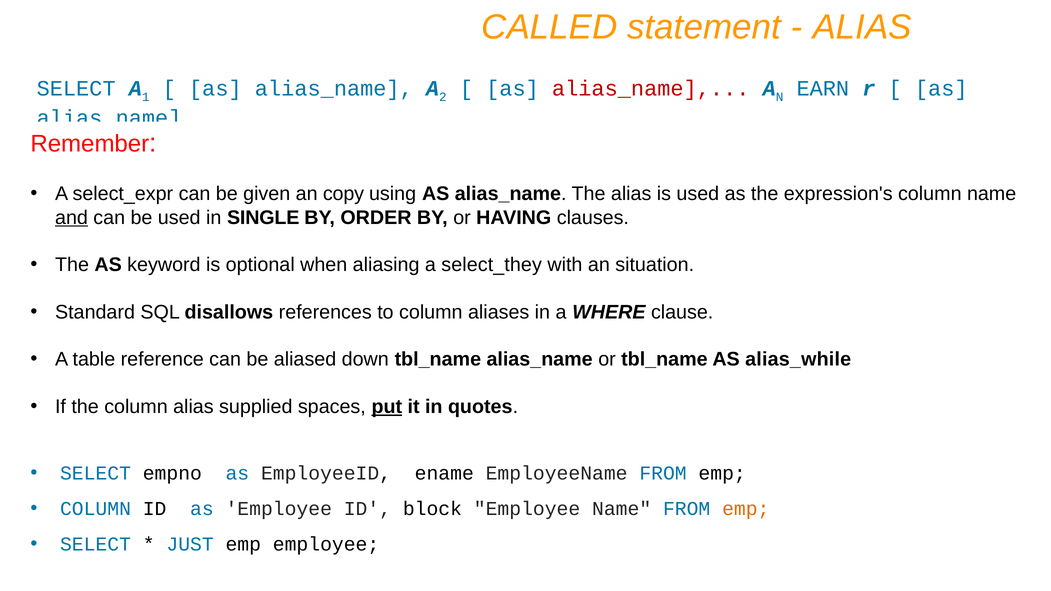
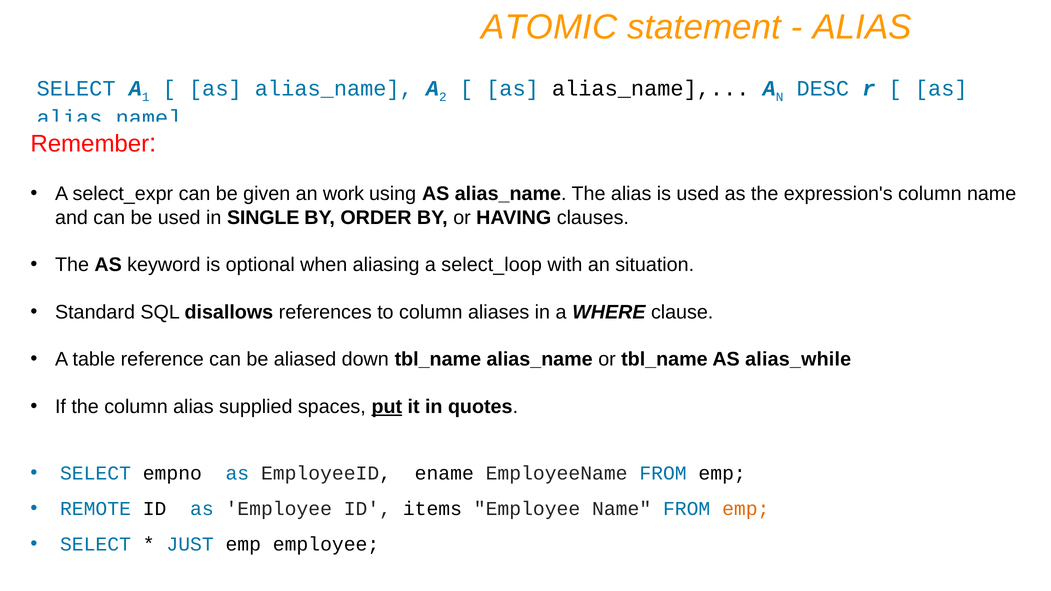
CALLED: CALLED -> ATOMIC (549, 27)
alias_name colour: red -> black (651, 88)
EARN: EARN -> DESC (823, 88)
copy: copy -> work (343, 194)
and underline: present -> none (71, 218)
select_they: select_they -> select_loop (492, 265)
COLUMN: COLUMN -> REMOTE (95, 509)
block: block -> items (432, 509)
